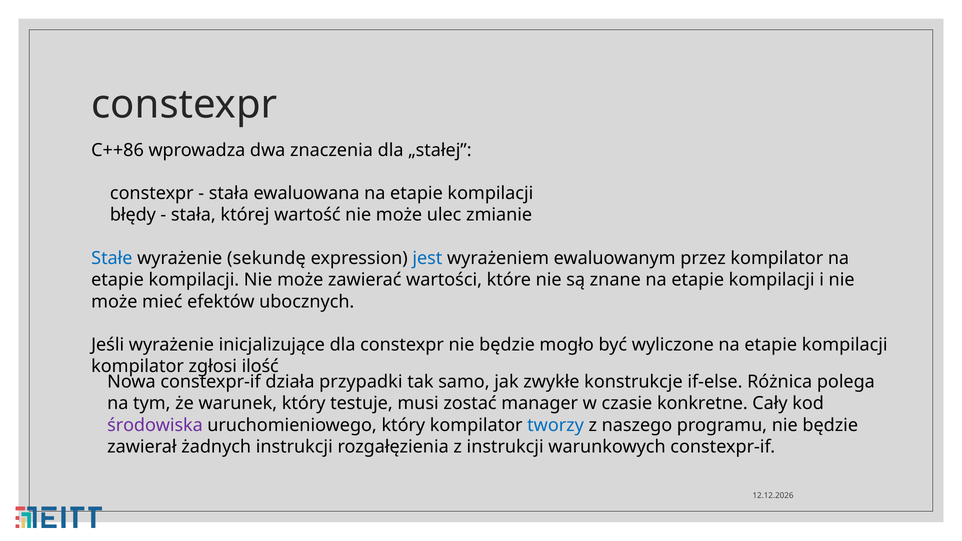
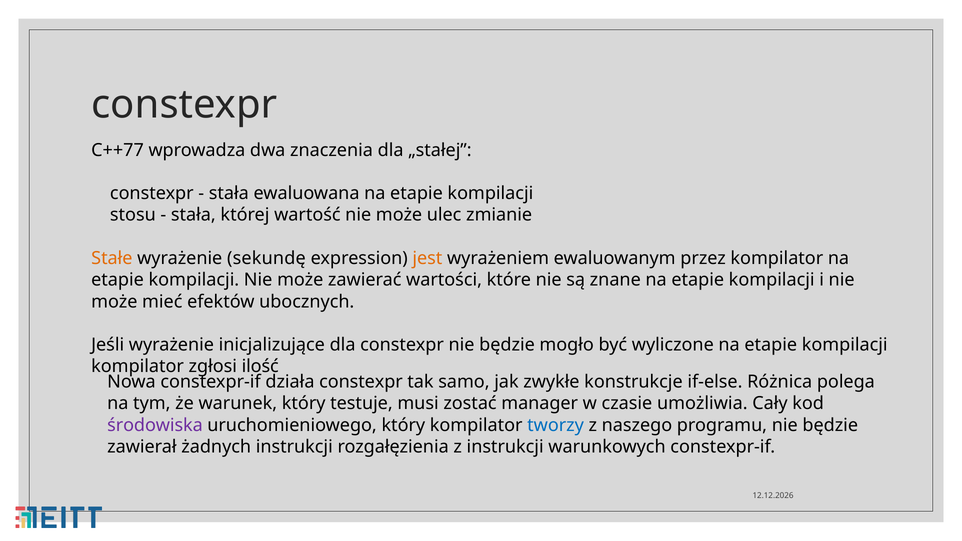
C++86: C++86 -> C++77 (118, 150)
błędy: błędy -> stosu (133, 215)
Stałe colour: blue -> orange (112, 258)
jest colour: blue -> orange (427, 258)
działa przypadki: przypadki -> constexpr (361, 382)
konkretne: konkretne -> umożliwia (702, 404)
